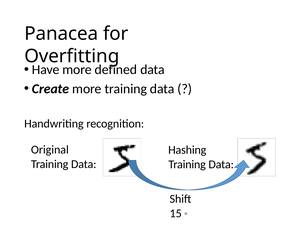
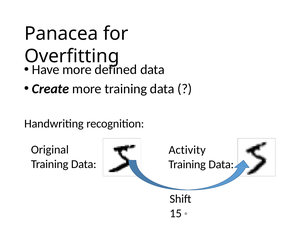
Hashing: Hashing -> Activity (187, 150)
